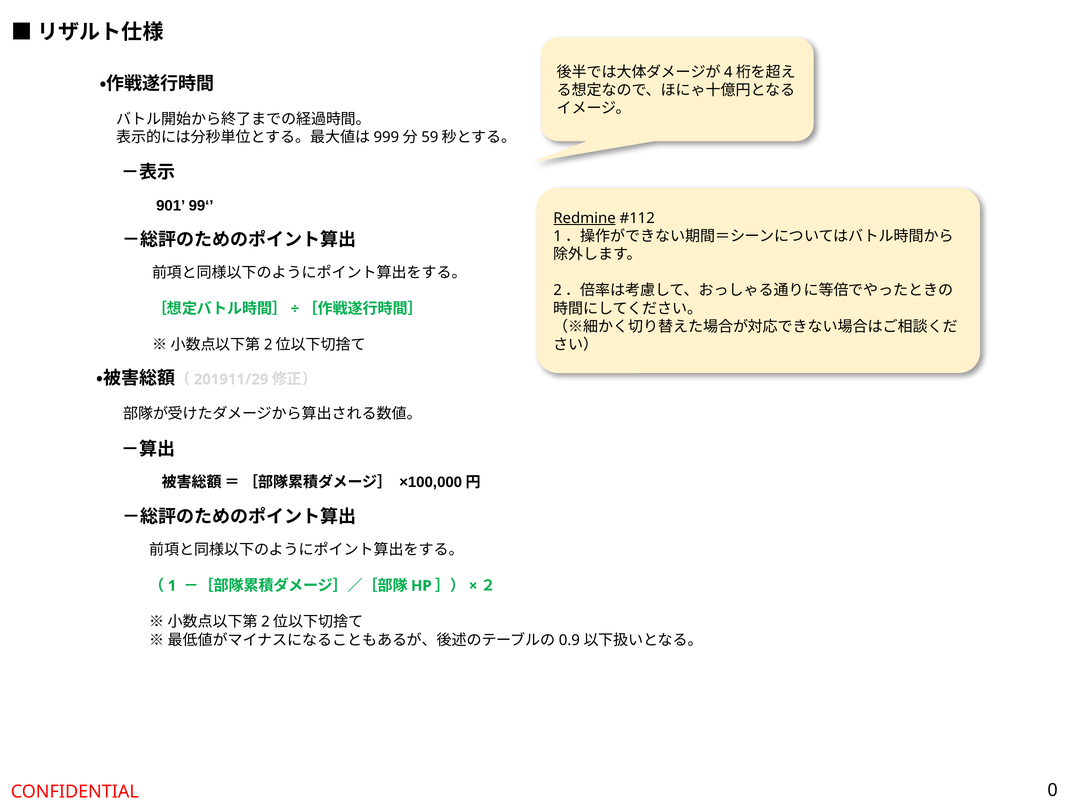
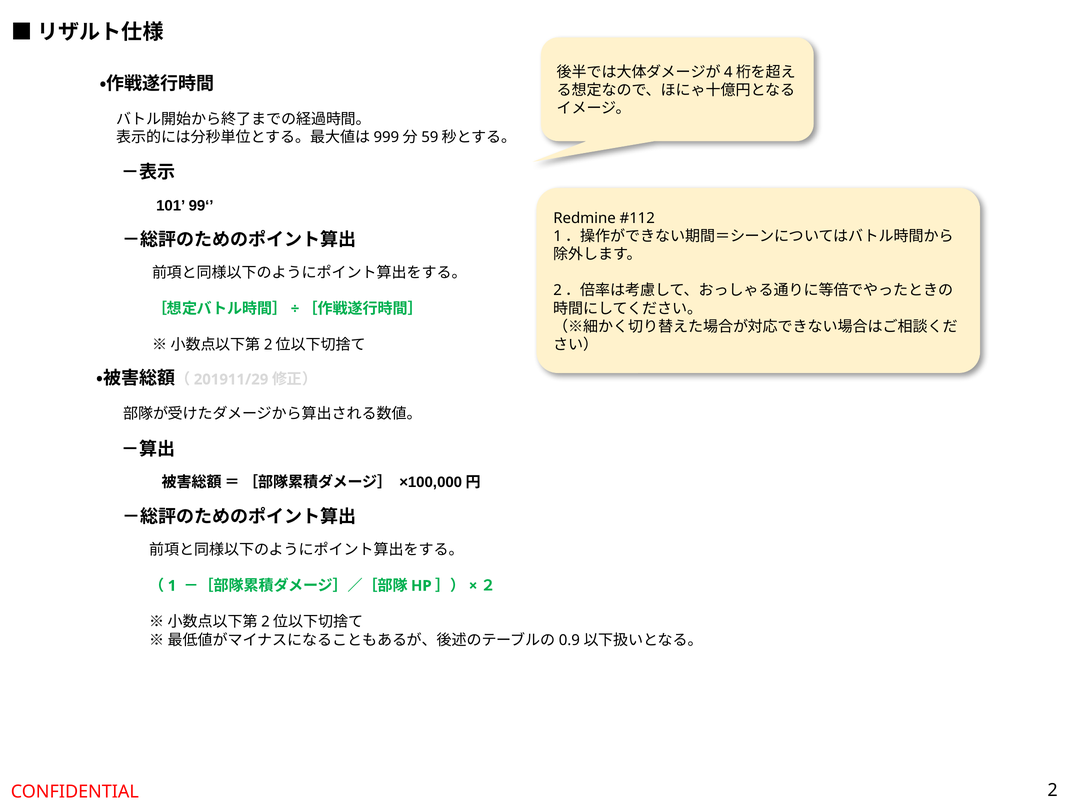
901: 901 -> 101 (171, 206)
Redmine underline: present -> none (585, 218)
0: 0 -> 2 (1053, 790)
